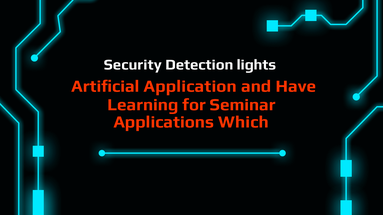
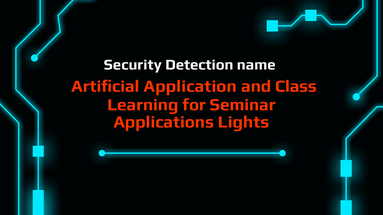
lights: lights -> name (256, 65)
Have: Have -> Class (296, 86)
Which: Which -> Lights (244, 122)
